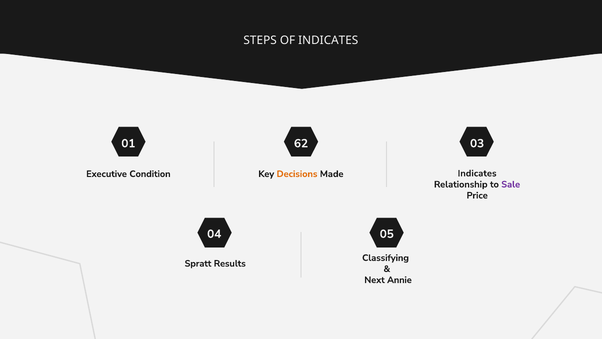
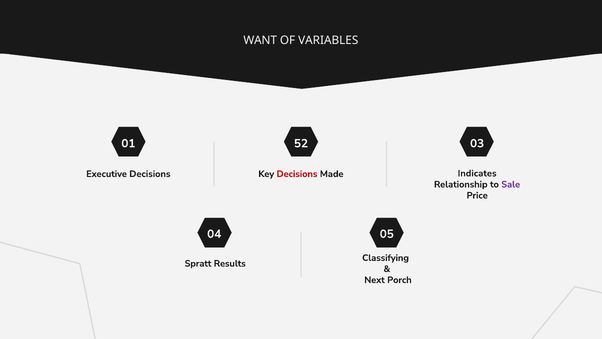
STEPS: STEPS -> WANT (260, 40)
OF INDICATES: INDICATES -> VARIABLES (328, 40)
62: 62 -> 52 (301, 143)
Executive Condition: Condition -> Decisions (150, 174)
Decisions colour: orange -> red (297, 174)
Annie: Annie -> Porch (399, 280)
